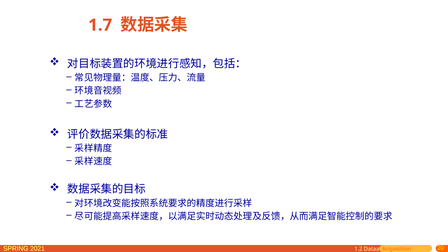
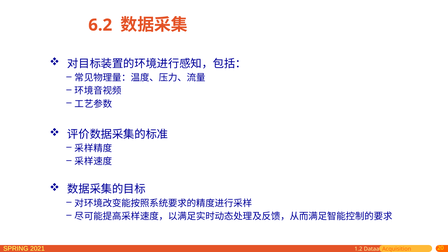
1.7: 1.7 -> 6.2 (100, 25)
